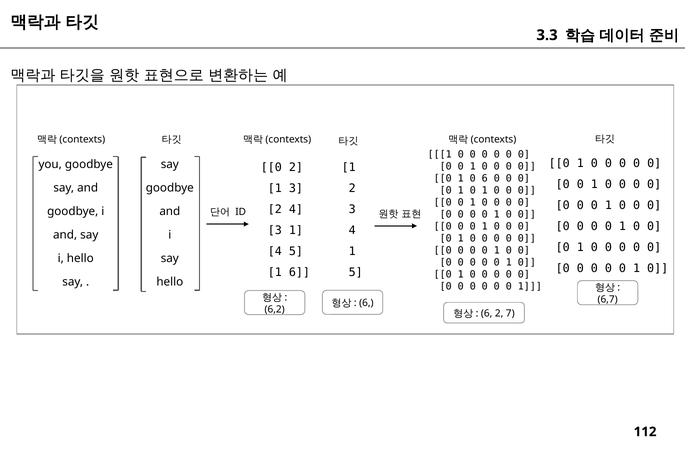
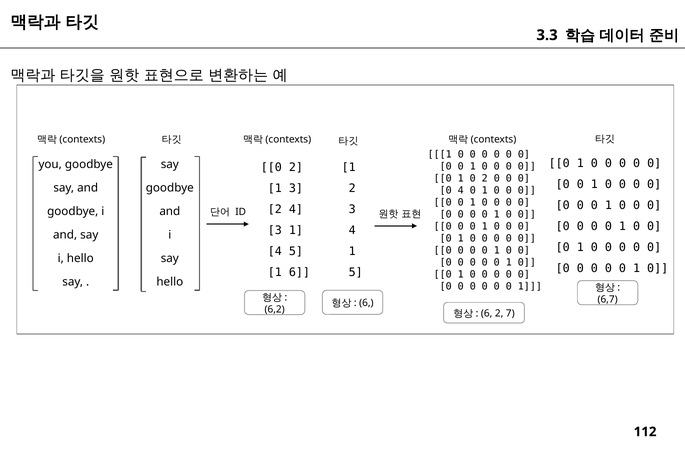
1 0 6: 6 -> 2 (485, 178)
1: 1 -> 4 (461, 190)
